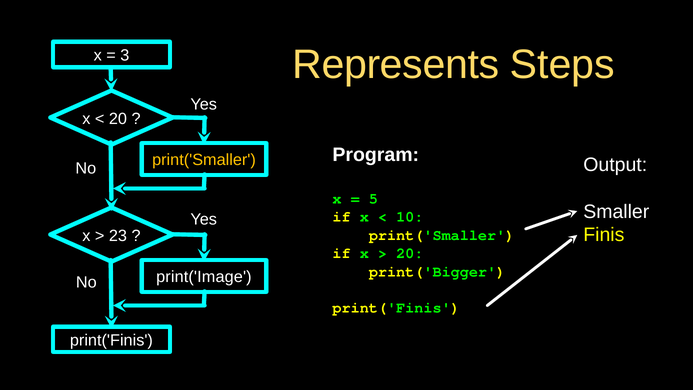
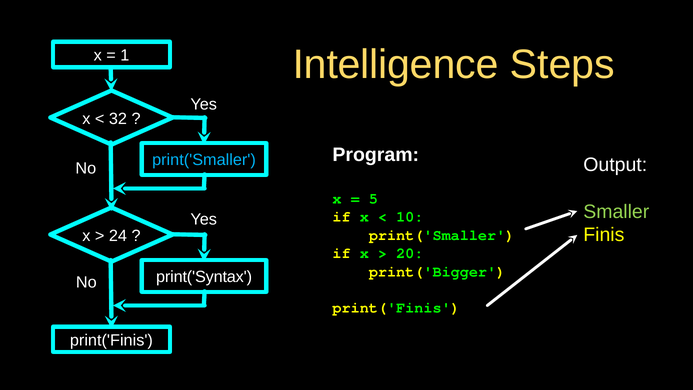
Represents: Represents -> Intelligence (396, 65)
3: 3 -> 1 (125, 56)
20: 20 -> 32 (118, 119)
print('Smaller colour: yellow -> light blue (204, 160)
Smaller colour: white -> light green (616, 211)
23: 23 -> 24 (118, 236)
print('Image: print('Image -> print('Syntax (204, 277)
